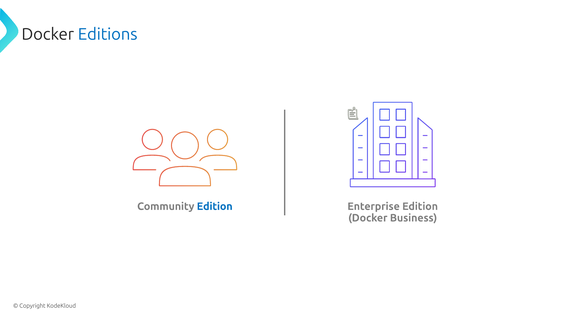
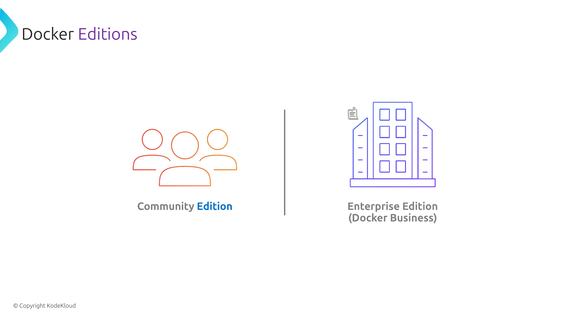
Editions colour: blue -> purple (108, 34)
